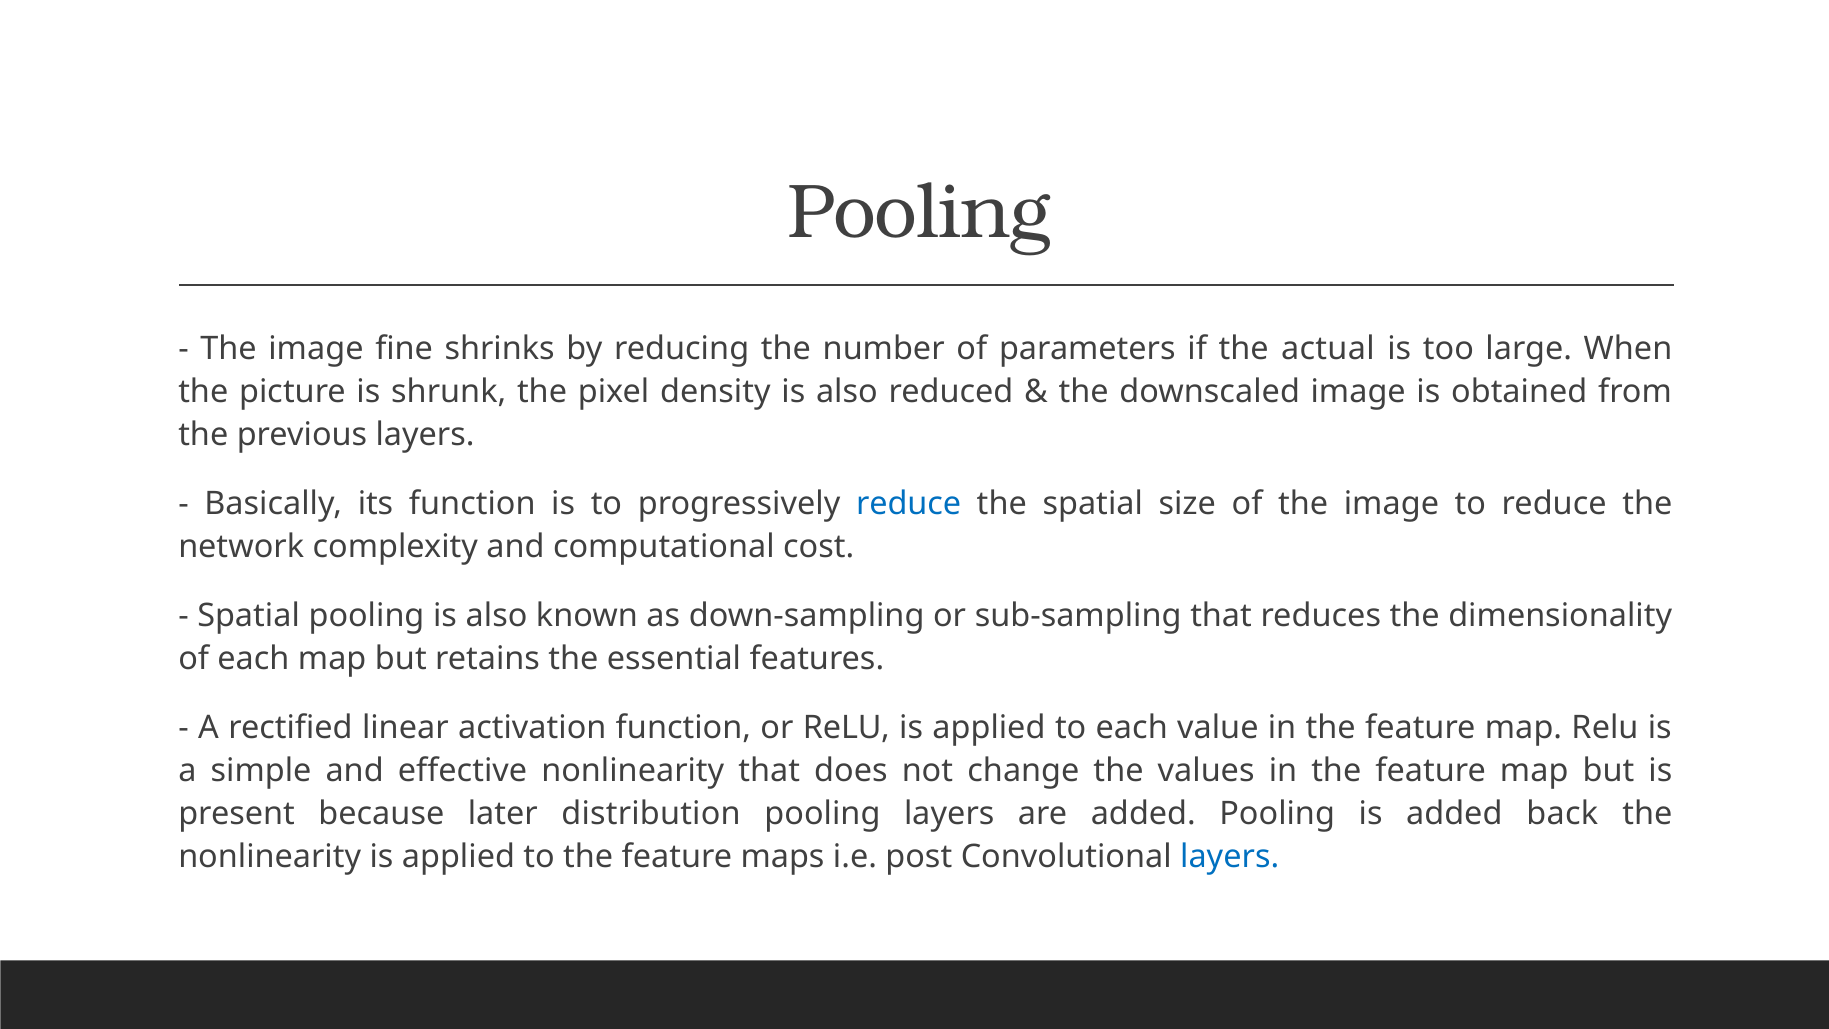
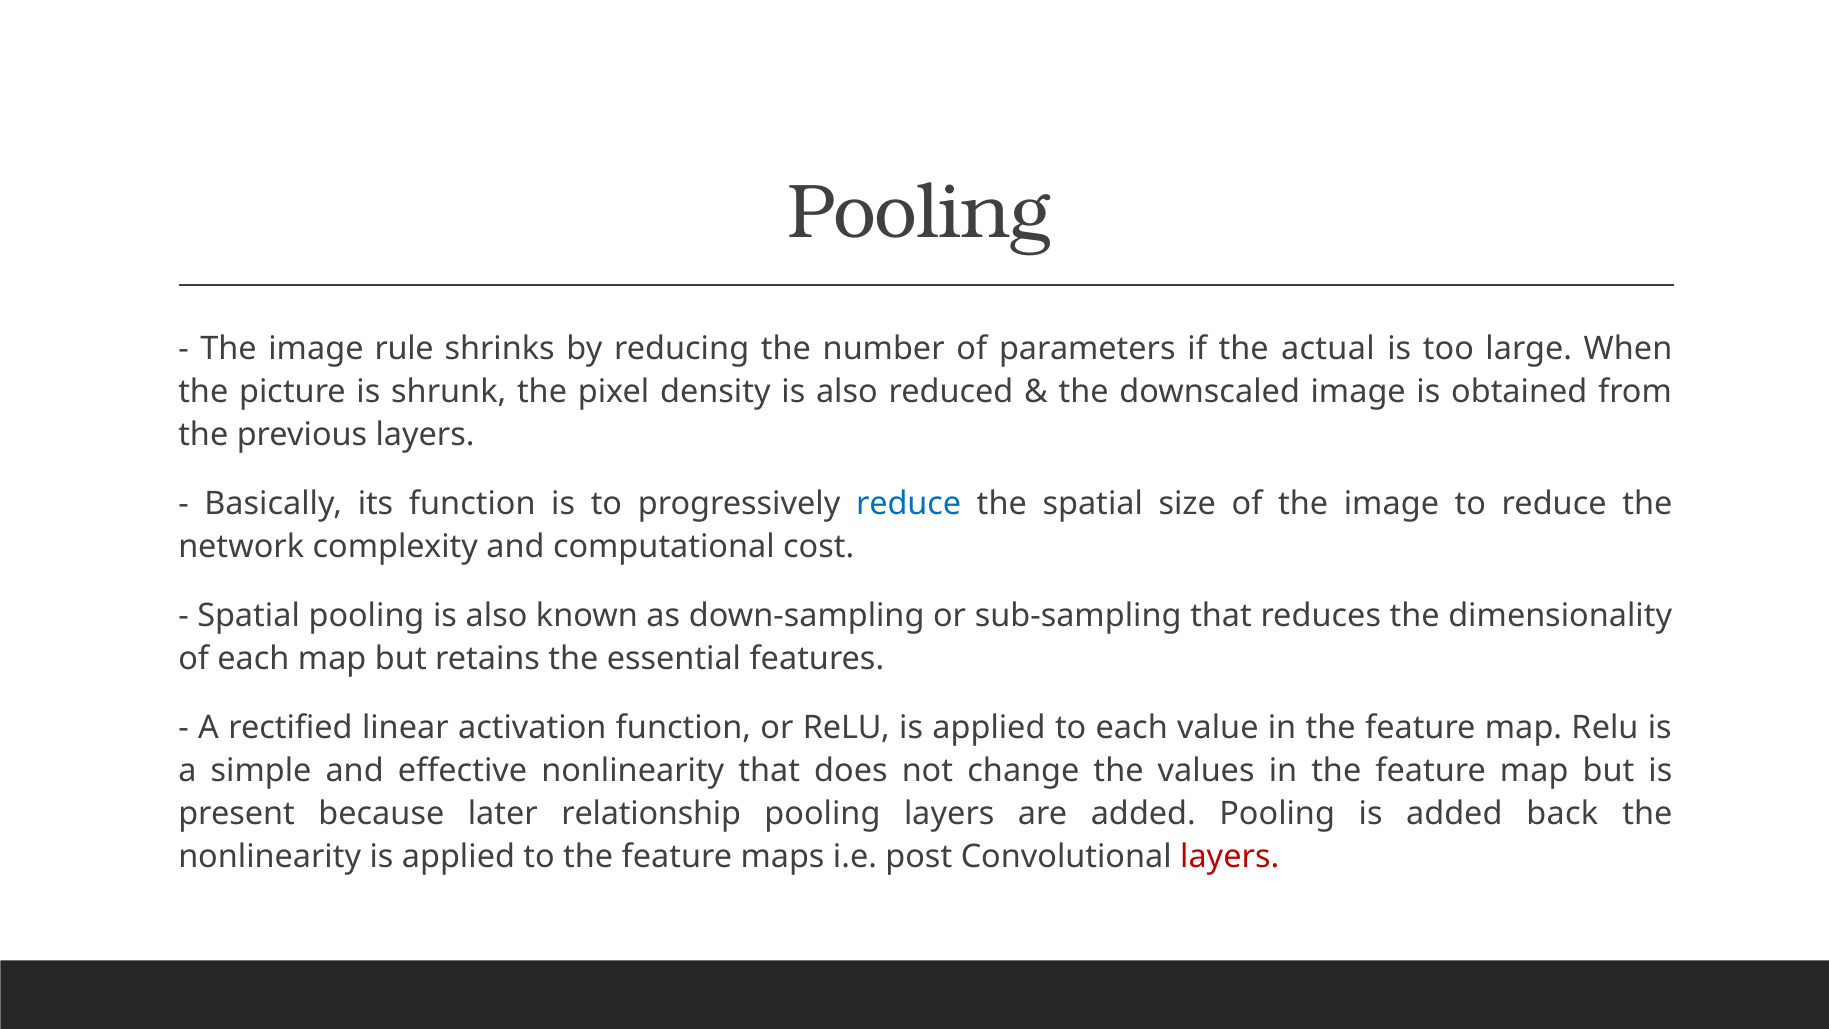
fine: fine -> rule (404, 349)
distribution: distribution -> relationship (651, 814)
layers colour: blue -> red (1230, 856)
